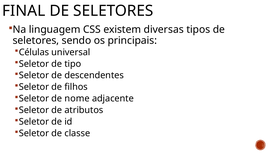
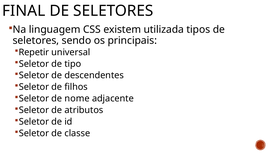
diversas: diversas -> utilizada (164, 29)
Células: Células -> Repetir (34, 52)
